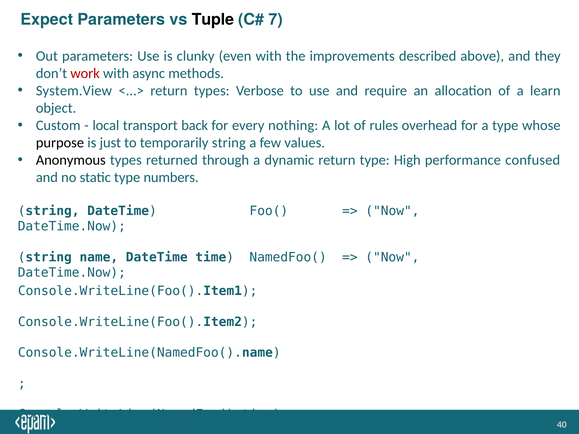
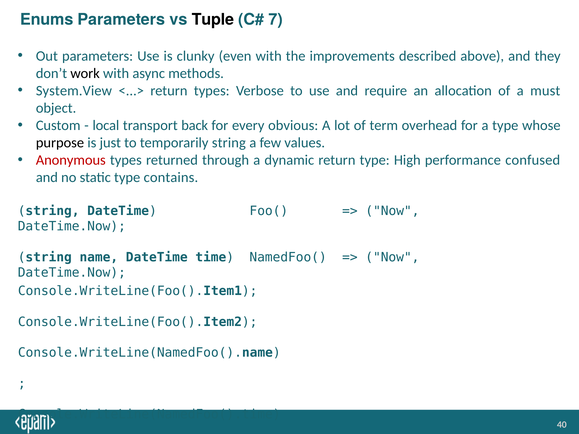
Expect: Expect -> Enums (47, 19)
work colour: red -> black (85, 73)
learn: learn -> must (545, 91)
nothing: nothing -> obvious (293, 125)
rules: rules -> term (384, 125)
Anonymous colour: black -> red (71, 160)
numbers: numbers -> contains (171, 178)
